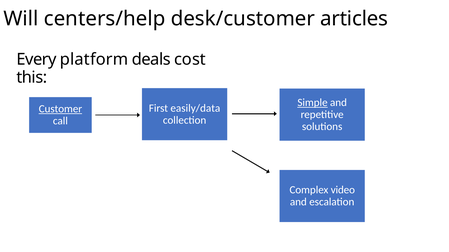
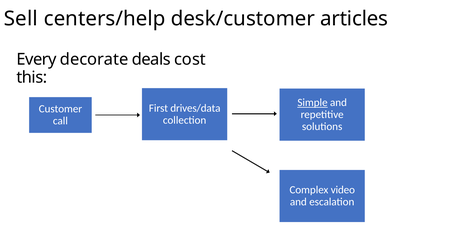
Will: Will -> Sell (21, 19)
platform: platform -> decorate (94, 60)
easily/data: easily/data -> drives/data (195, 108)
Customer underline: present -> none (60, 109)
